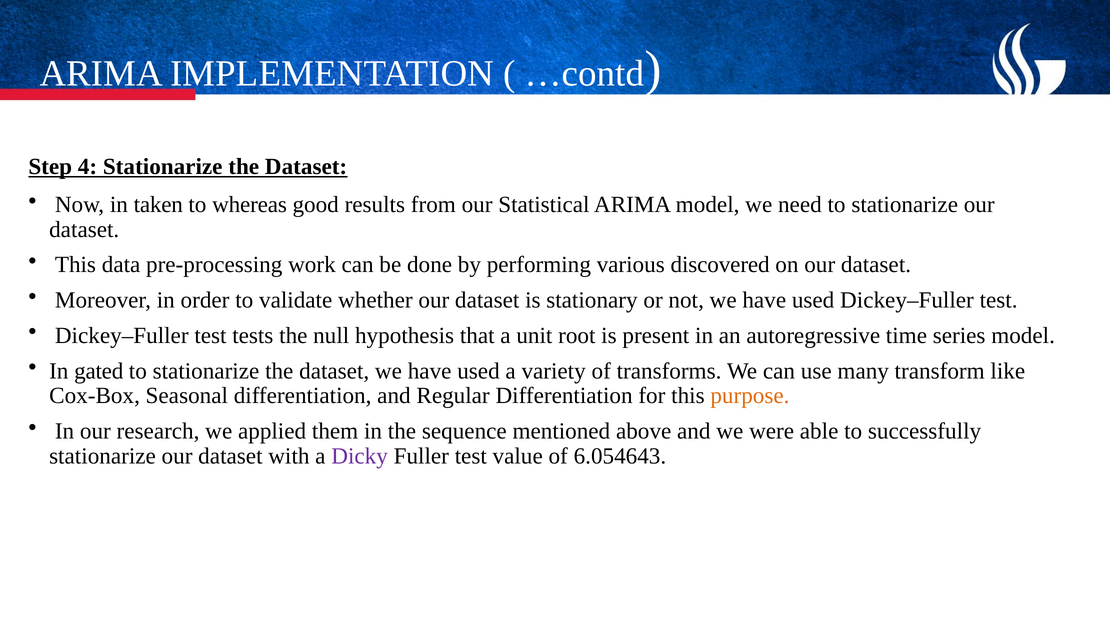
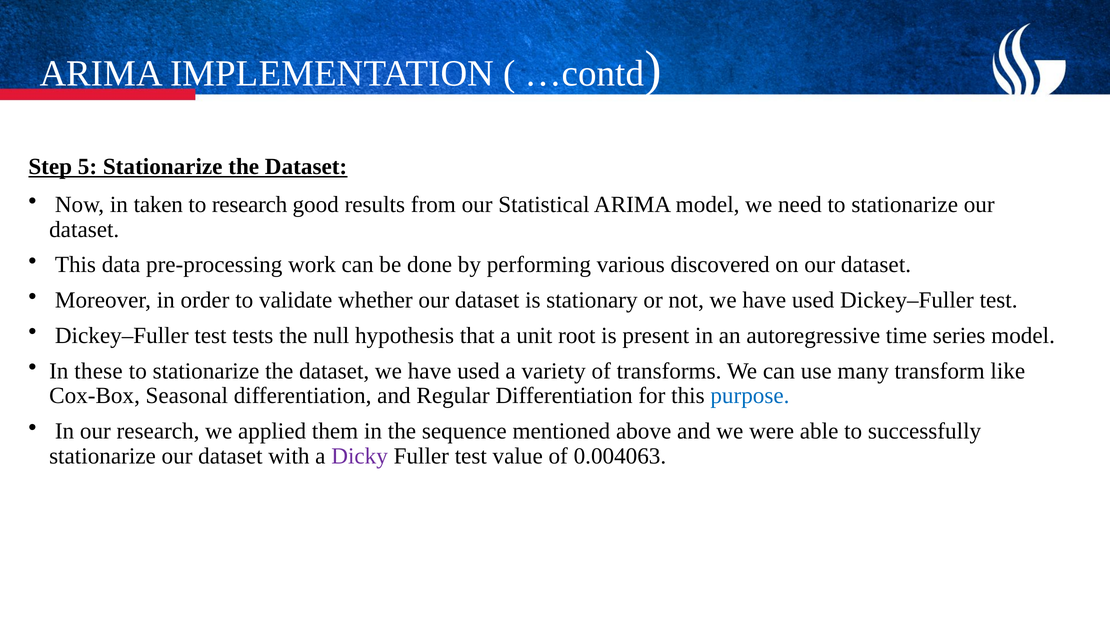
4: 4 -> 5 (87, 167)
to whereas: whereas -> research (250, 205)
gated: gated -> these (99, 371)
purpose colour: orange -> blue (750, 396)
6.054643: 6.054643 -> 0.004063 (620, 456)
